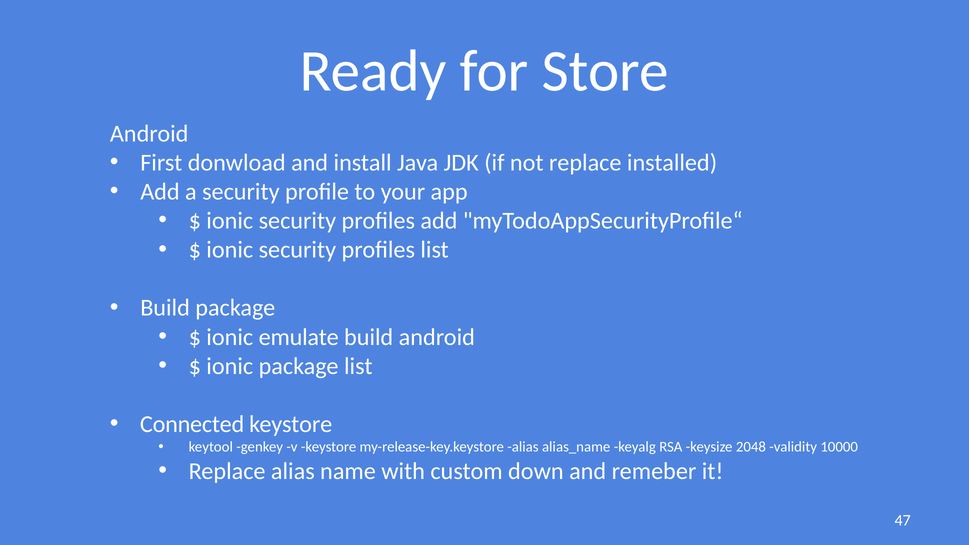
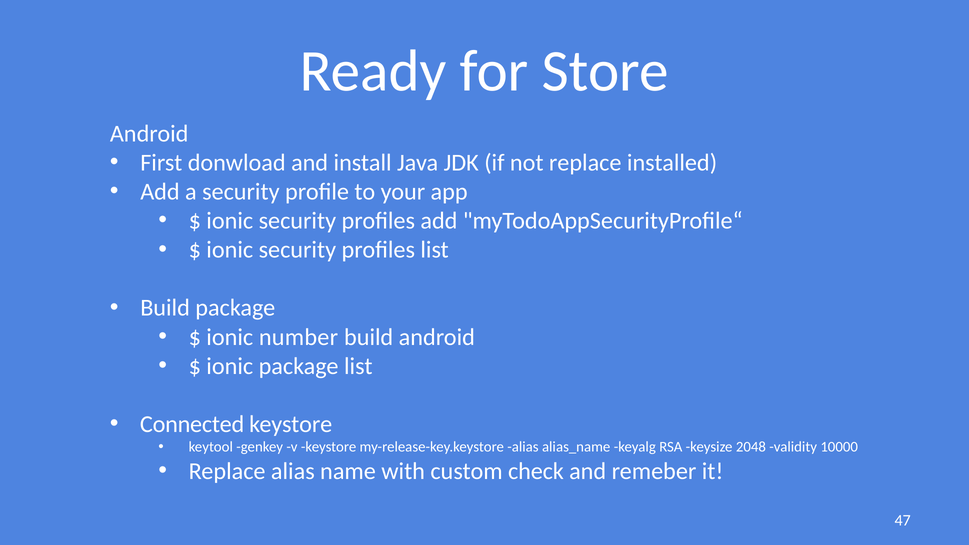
emulate: emulate -> number (298, 337)
down: down -> check (536, 471)
